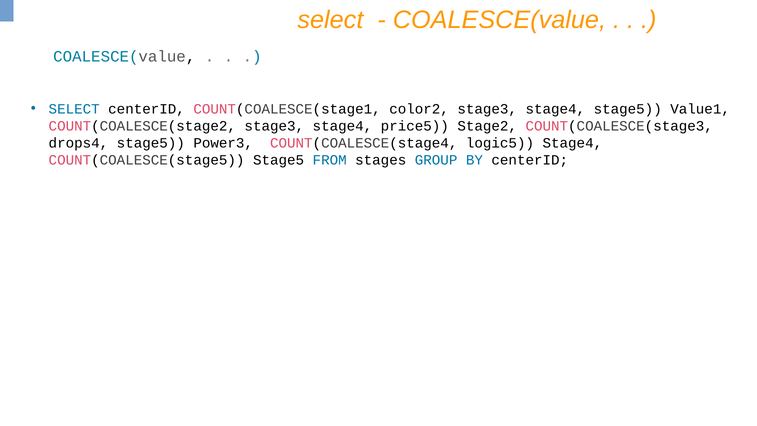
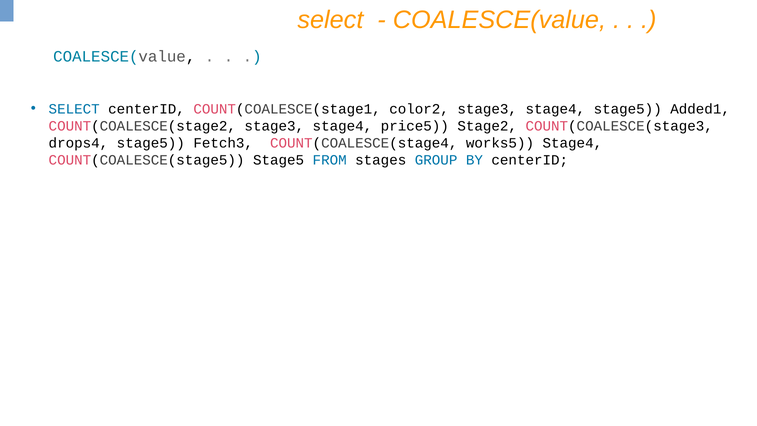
Value1: Value1 -> Added1 (700, 109)
Power3: Power3 -> Fetch3 (223, 143)
logic5: logic5 -> works5 (500, 143)
